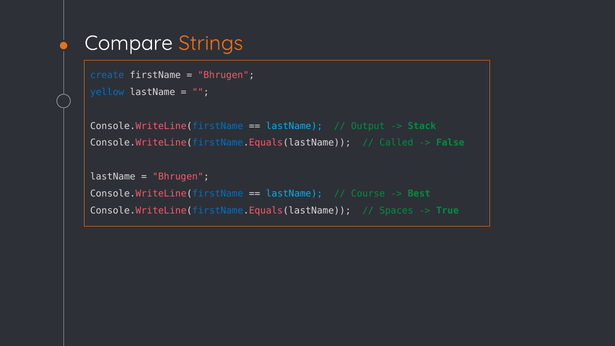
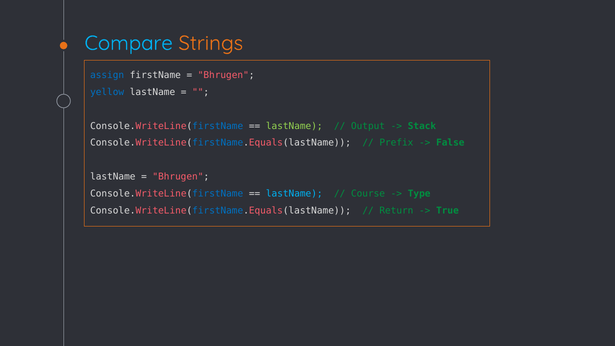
Compare colour: white -> light blue (129, 43)
create: create -> assign (107, 75)
lastName colour: light blue -> light green (294, 126)
Called: Called -> Prefix (396, 143)
Best: Best -> Type (419, 194)
Spaces: Spaces -> Return (396, 211)
